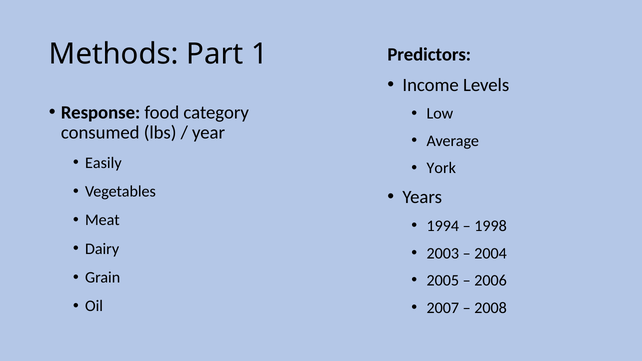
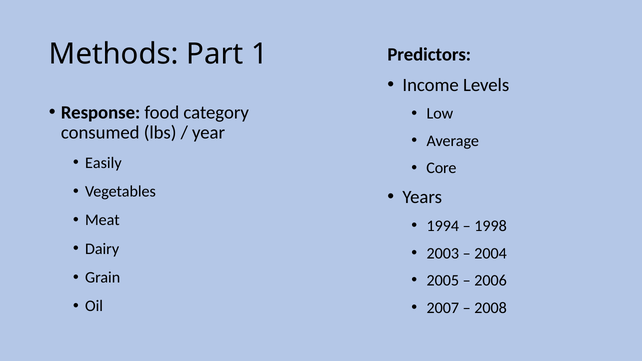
York: York -> Core (441, 168)
